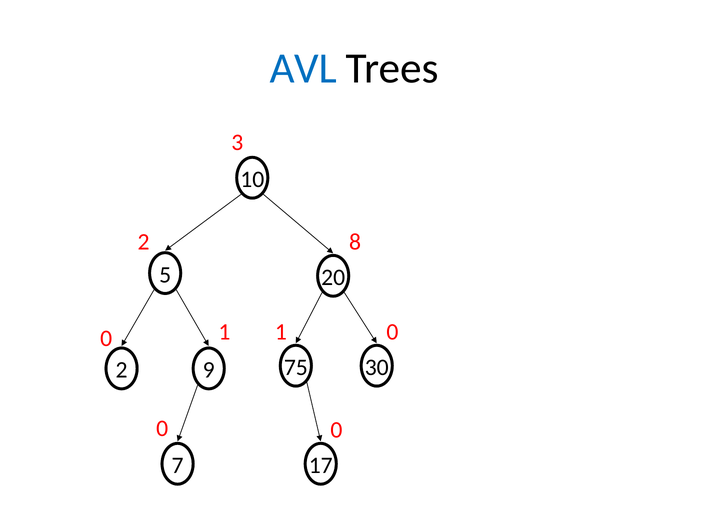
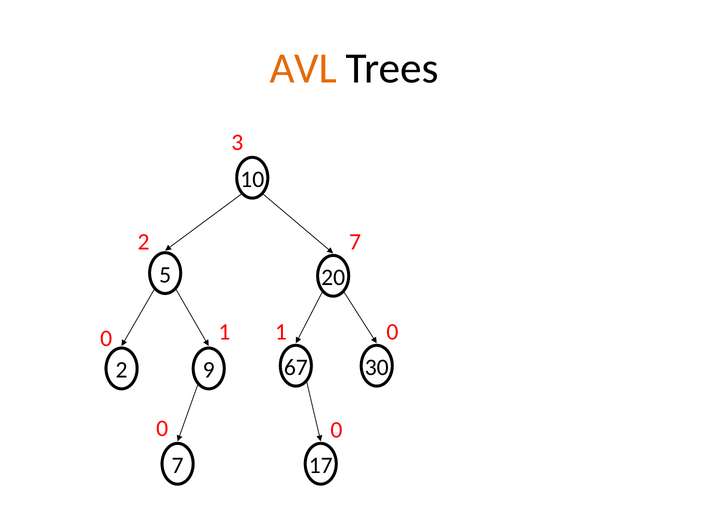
AVL colour: blue -> orange (303, 69)
2 8: 8 -> 7 (355, 242)
75: 75 -> 67 (296, 367)
